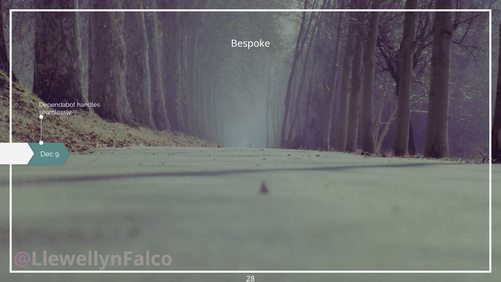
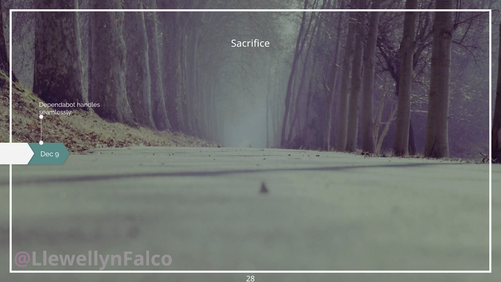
Bespoke: Bespoke -> Sacrifice (250, 44)
